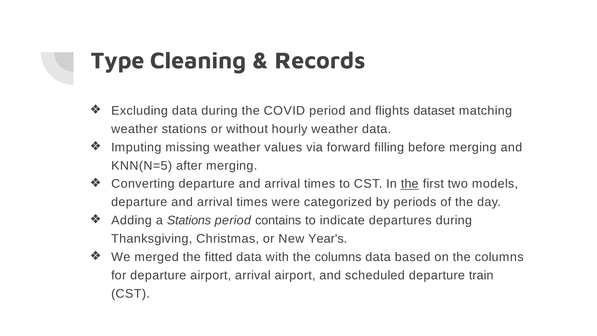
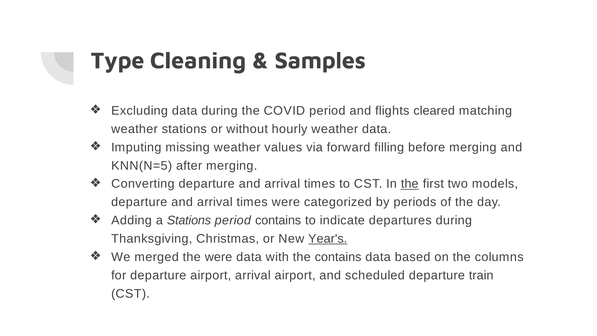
Records: Records -> Samples (320, 61)
dataset: dataset -> cleared (434, 111)
Year's underline: none -> present (328, 239)
the fitted: fitted -> were (219, 257)
with the columns: columns -> contains (338, 257)
